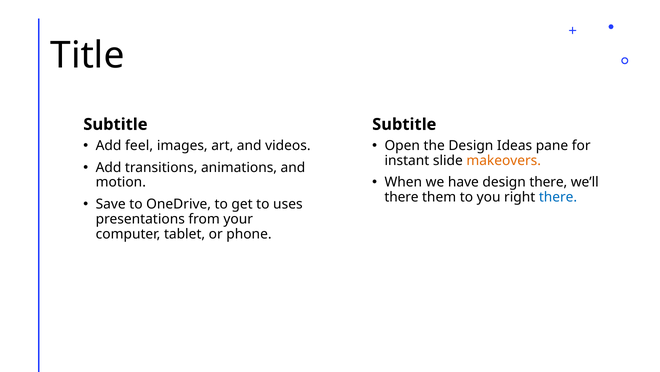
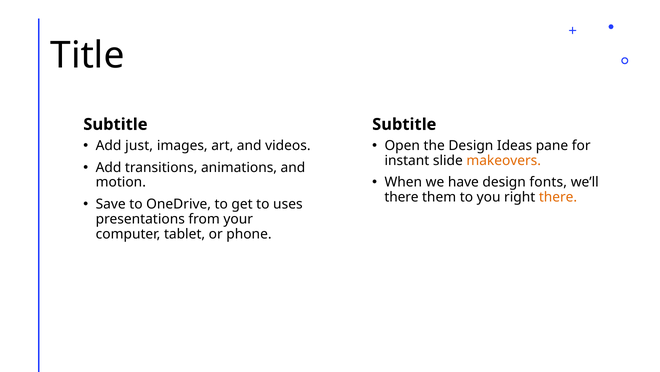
feel: feel -> just (139, 145)
design there: there -> fonts (548, 182)
there colour: blue -> orange (558, 197)
